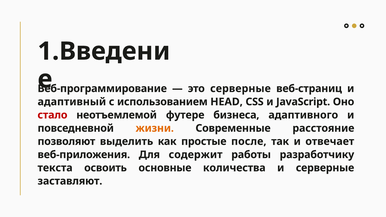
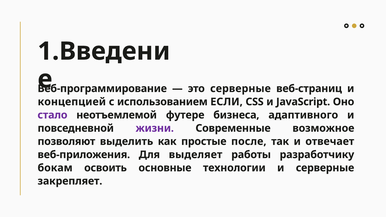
адаптивный: адаптивный -> концепцией (72, 102)
HEAD: HEAD -> ЕСЛИ (227, 102)
стало colour: red -> purple (52, 115)
жизни colour: orange -> purple (155, 128)
расстояние: расстояние -> возможное (323, 128)
содержит: содержит -> выделяет (196, 155)
текста: текста -> бокам (55, 168)
количества: количества -> технологии (234, 168)
заставляют: заставляют -> закрепляет (70, 181)
